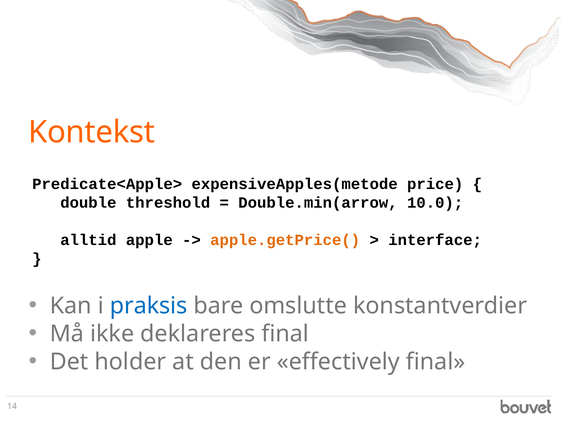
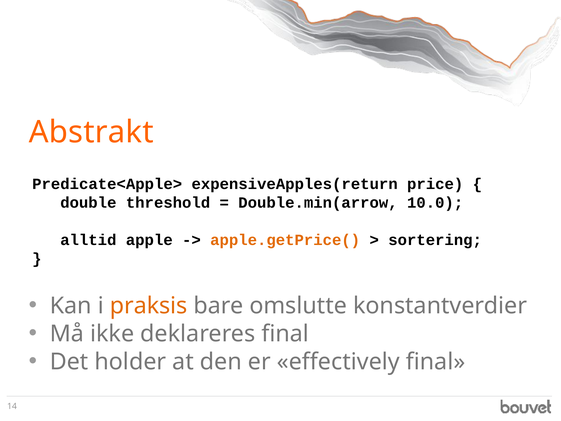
Kontekst: Kontekst -> Abstrakt (91, 132)
expensiveApples(metode: expensiveApples(metode -> expensiveApples(return (295, 184)
interface: interface -> sortering (435, 240)
praksis colour: blue -> orange (149, 306)
